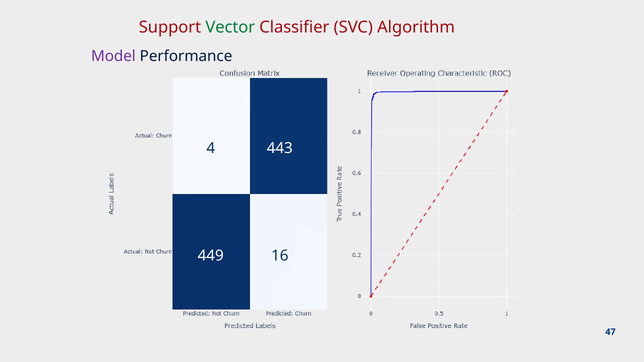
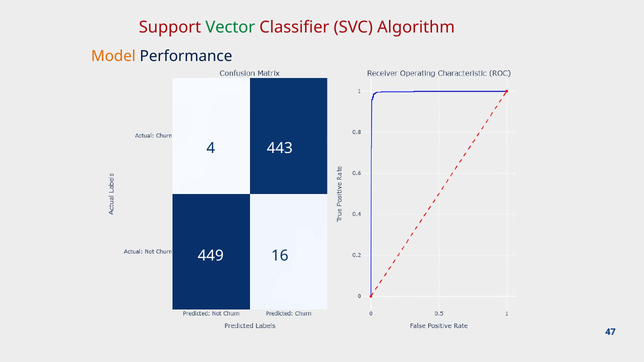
Model colour: purple -> orange (113, 56)
